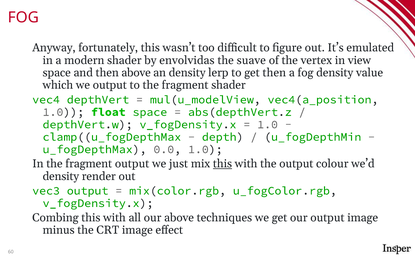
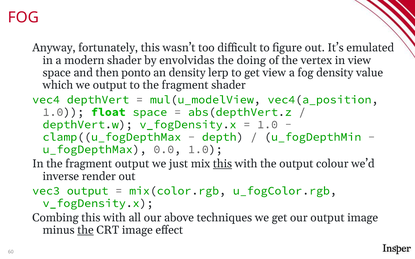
suave: suave -> doing (251, 60)
then above: above -> ponto (136, 73)
get then: then -> view (274, 73)
density: density -> inverse (61, 177)
the underline: none -> present (86, 230)
